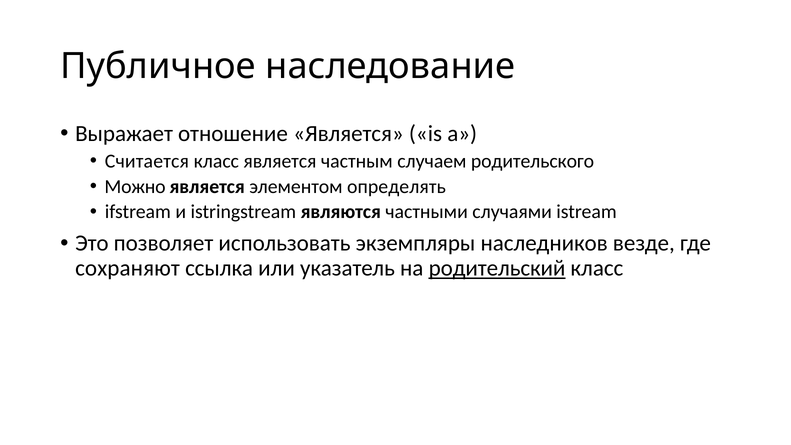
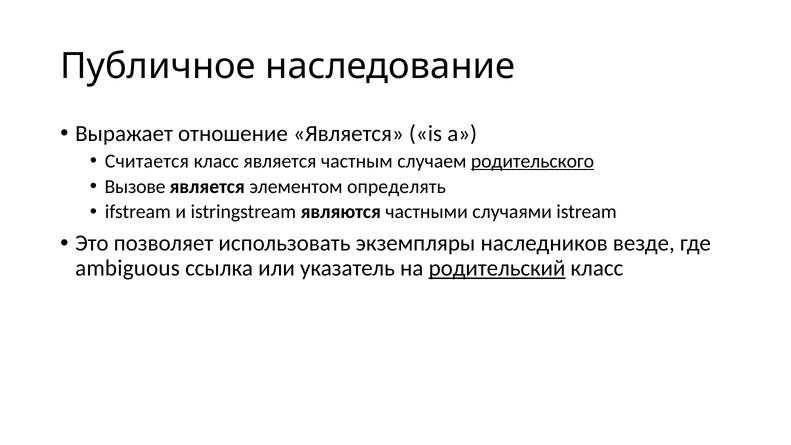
родительского underline: none -> present (533, 161)
Можно: Можно -> Вызове (135, 186)
сохраняют: сохраняют -> ambiguous (127, 268)
